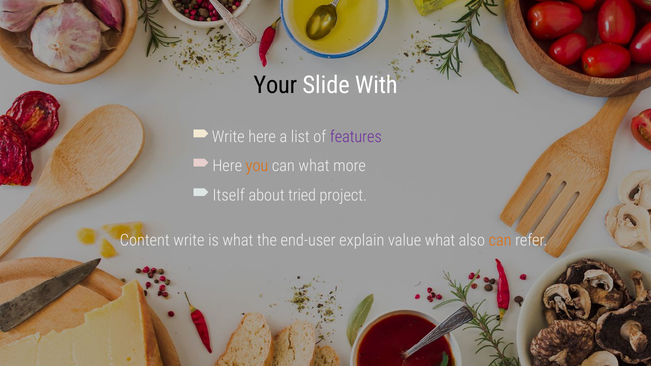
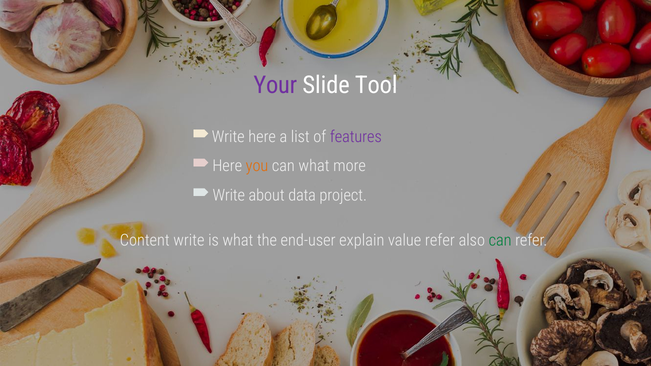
Your colour: black -> purple (275, 85)
With: With -> Tool (376, 85)
Itself: Itself -> Write (229, 196)
tried: tried -> data (302, 196)
value what: what -> refer (440, 240)
can colour: orange -> green (500, 240)
